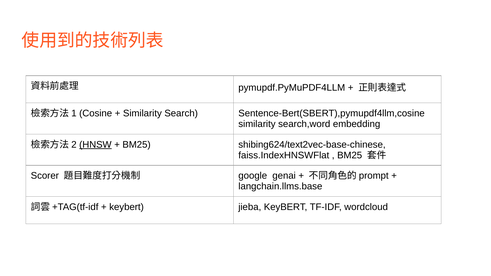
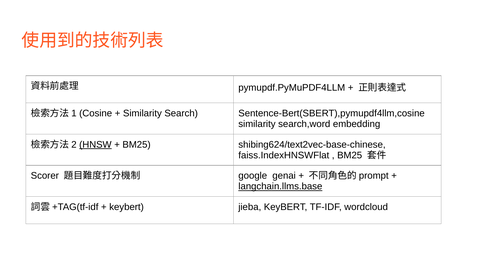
langchain.llms.base underline: none -> present (280, 187)
